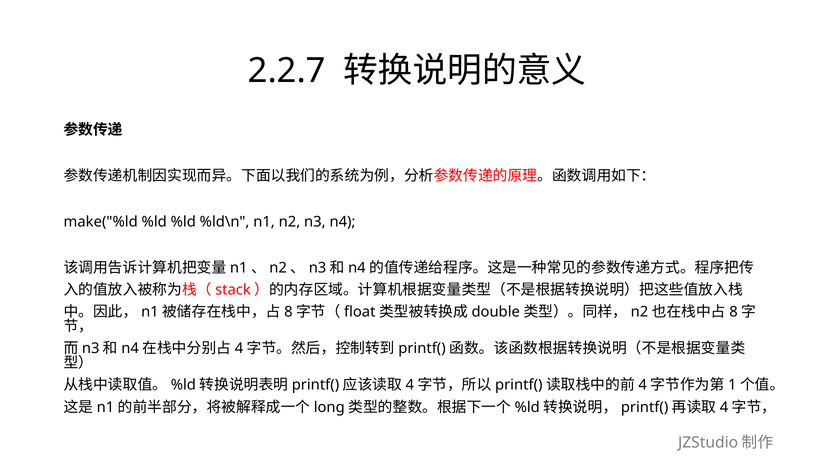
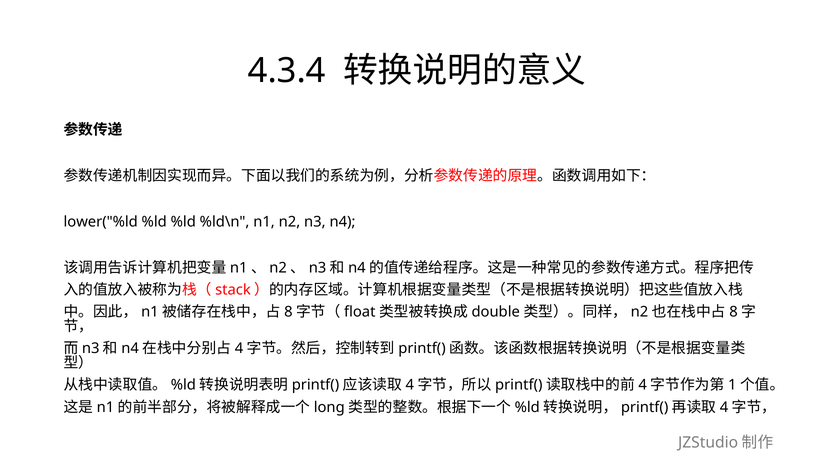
2.2.7: 2.2.7 -> 4.3.4 (287, 71)
make("%ld: make("%ld -> lower("%ld (101, 222)
